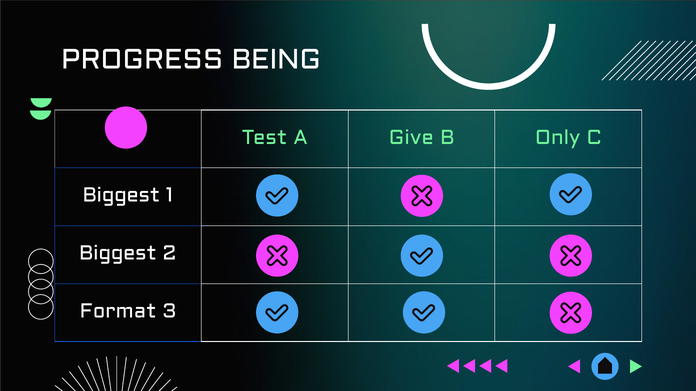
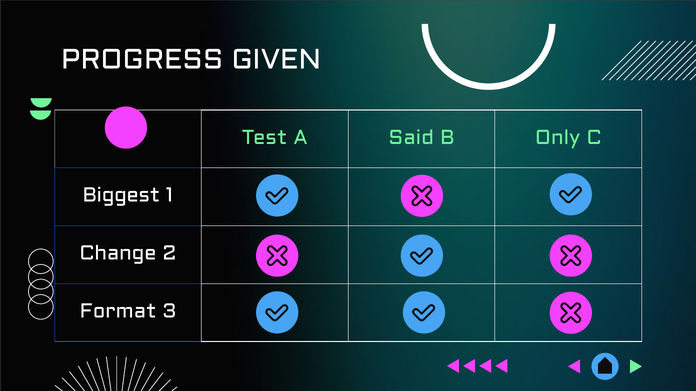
BEING: BEING -> GIVEN (276, 60)
Give: Give -> Said (411, 138)
Biggest: Biggest -> Change (118, 253)
